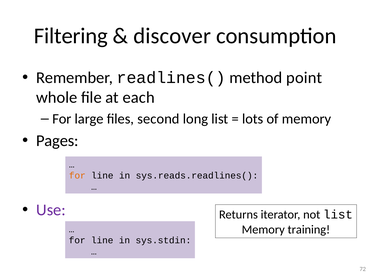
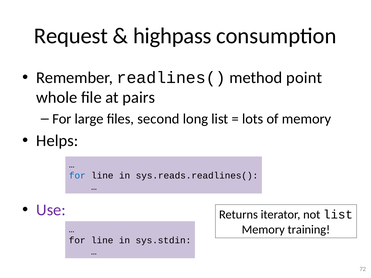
Filtering: Filtering -> Request (71, 36)
discover: discover -> highpass (172, 36)
each: each -> pairs (139, 98)
Pages: Pages -> Helps (57, 141)
for colour: orange -> blue (77, 176)
